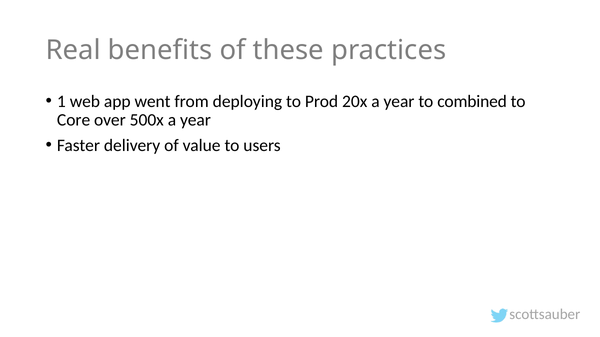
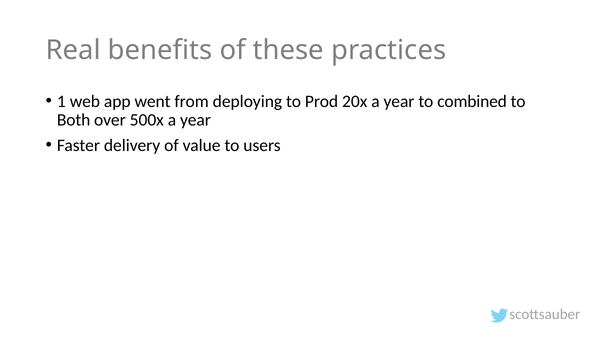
Core: Core -> Both (74, 120)
